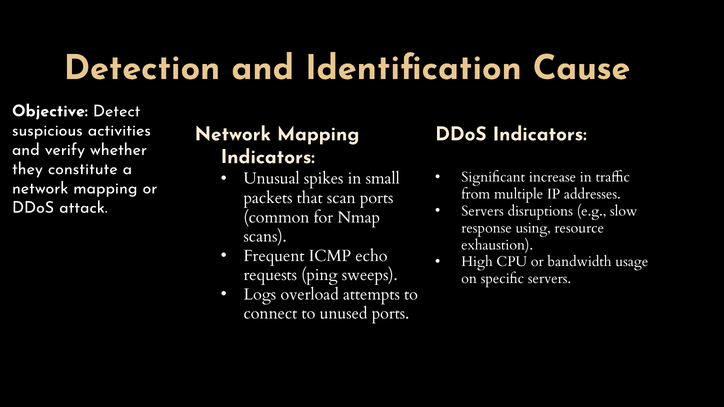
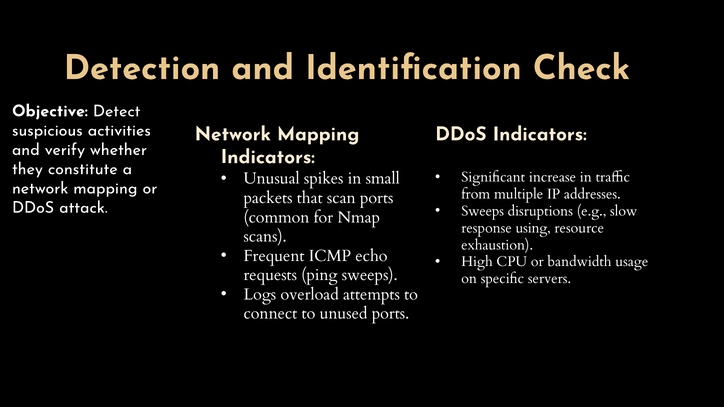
Cause: Cause -> Check (581, 68)
Servers: Servers -> Sweeps (483, 211)
